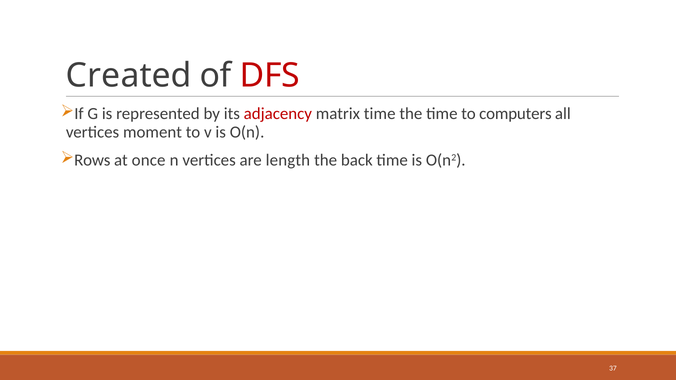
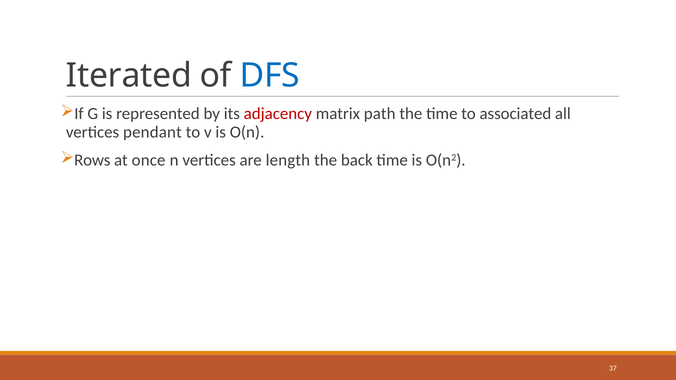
Created: Created -> Iterated (129, 76)
DFS colour: red -> blue (270, 76)
matrix time: time -> path (380, 114)
computers: computers -> associated (515, 114)
moment: moment -> pendant (152, 132)
